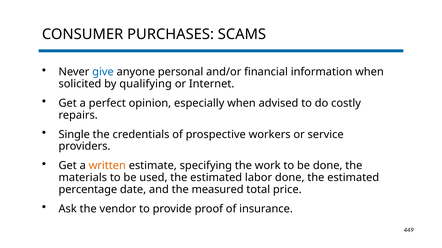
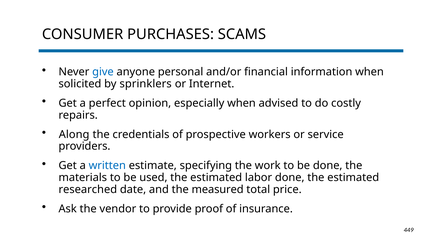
qualifying: qualifying -> sprinklers (146, 84)
Single: Single -> Along (74, 135)
written colour: orange -> blue (107, 166)
percentage: percentage -> researched (88, 190)
